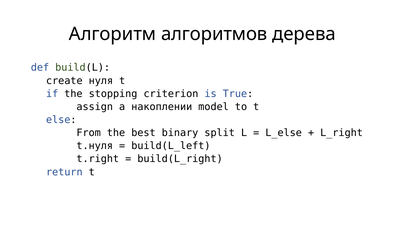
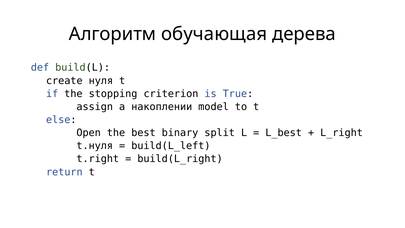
алгоритмов: алгоритмов -> обучающая (214, 34)
From: From -> Open (89, 133)
L_else: L_else -> L_best (284, 133)
